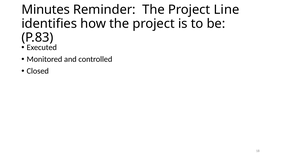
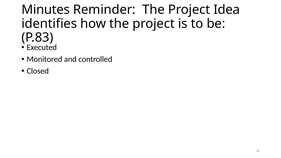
Line: Line -> Idea (227, 10)
